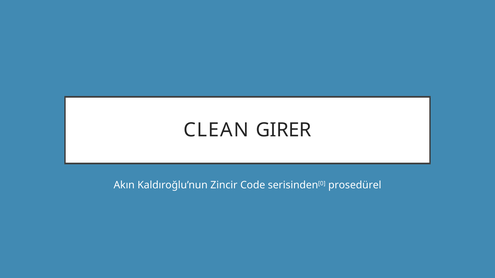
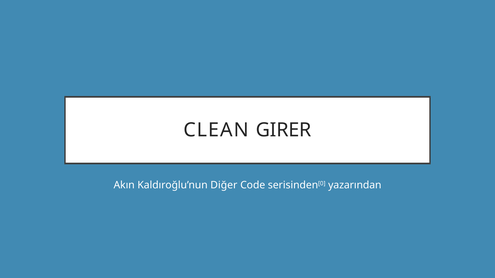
Zincir: Zincir -> Diğer (224, 185)
prosedürel: prosedürel -> yazarından (355, 185)
